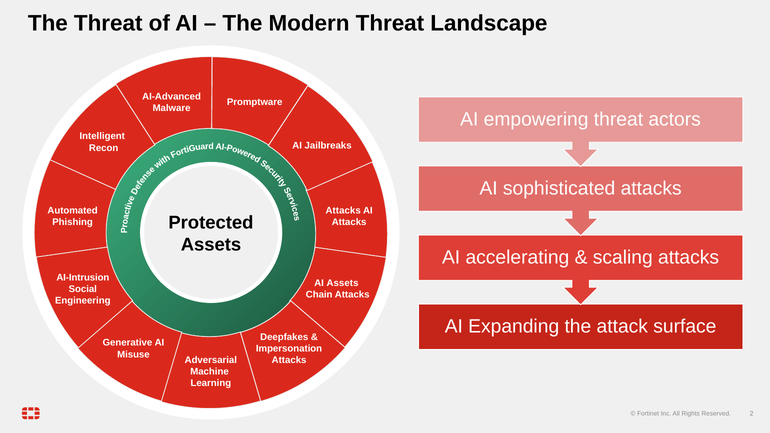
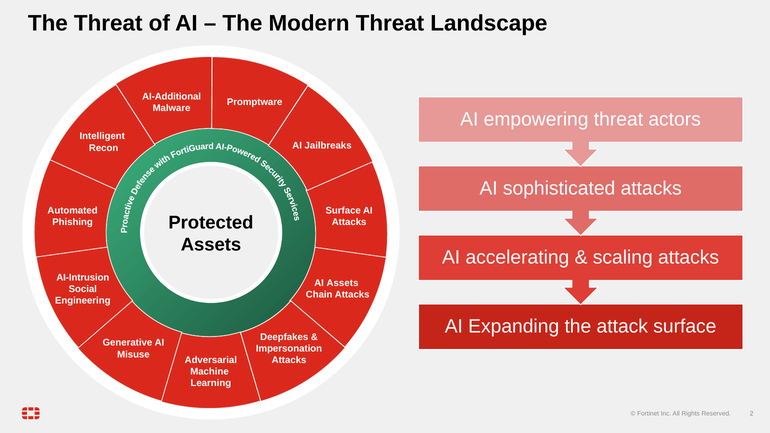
AI-Advanced: AI-Advanced -> AI-Additional (172, 96)
Attacks: Attacks -> Surface (343, 211)
